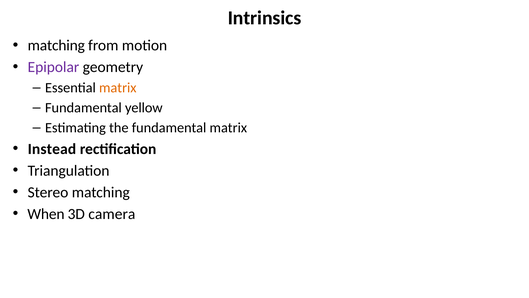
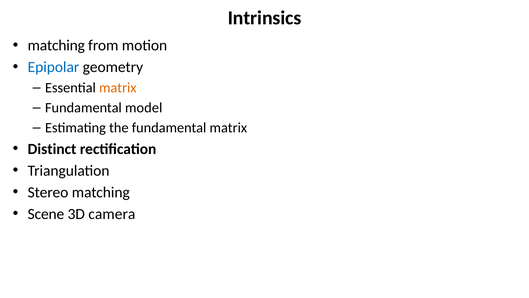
Epipolar colour: purple -> blue (53, 67)
yellow: yellow -> model (144, 108)
Instead: Instead -> Distinct (52, 149)
When: When -> Scene (46, 214)
